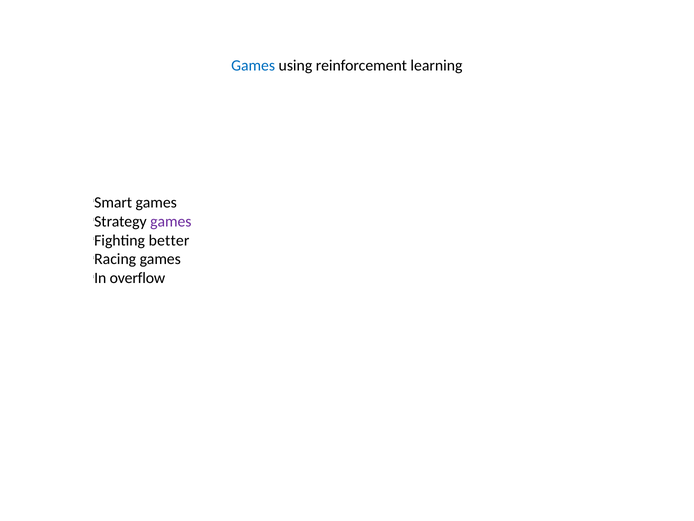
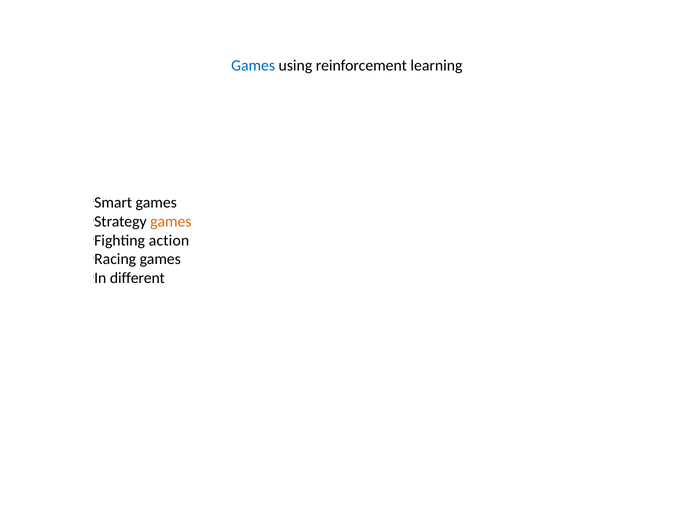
games colour: purple -> orange (171, 221)
better: better -> action (169, 240)
overflow: overflow -> different (137, 278)
